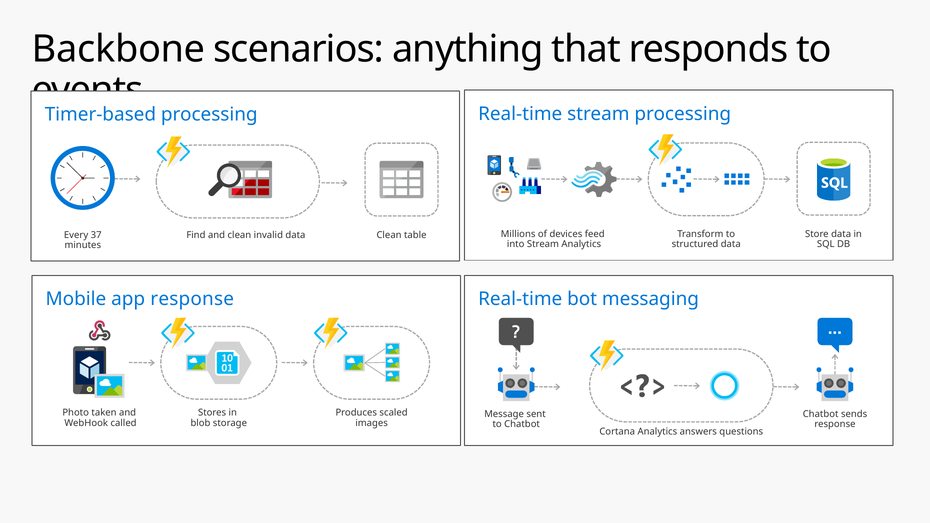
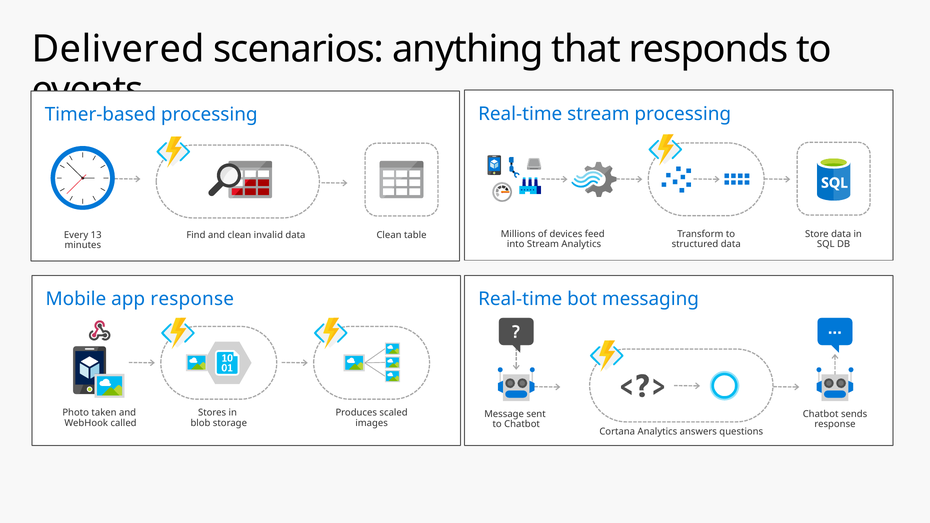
Backbone: Backbone -> Delivered (118, 49)
37: 37 -> 13 (96, 235)
